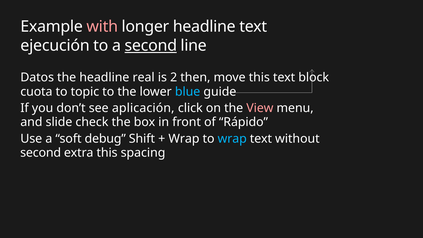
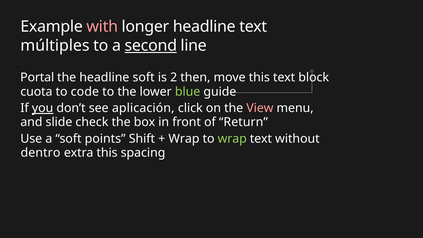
ejecución: ejecución -> múltiples (55, 46)
Datos: Datos -> Portal (37, 78)
headline real: real -> soft (144, 78)
topic: topic -> code (85, 92)
blue colour: light blue -> light green (188, 92)
you underline: none -> present (43, 108)
Rápido: Rápido -> Return (243, 122)
debug: debug -> points (105, 139)
wrap colour: light blue -> light green (232, 139)
second: second -> dentro (40, 153)
